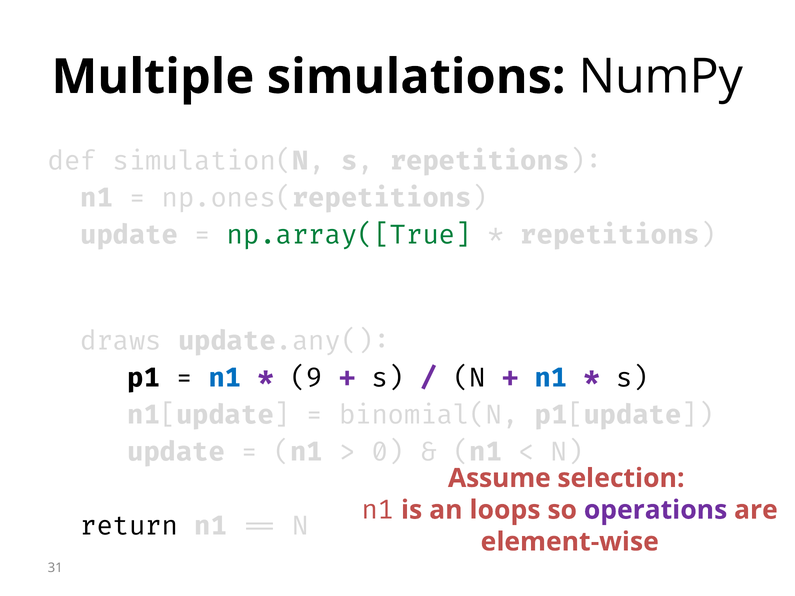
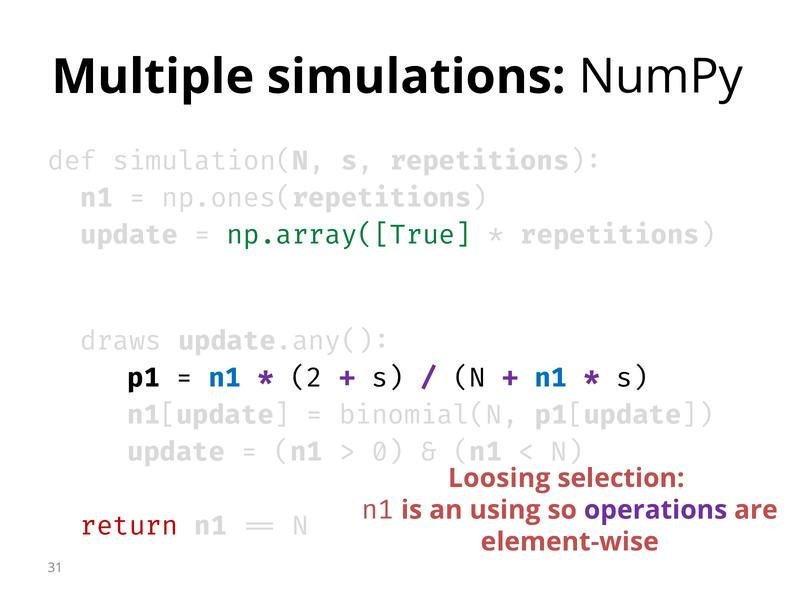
9: 9 -> 2 (306, 378)
Assume: Assume -> Loosing (499, 478)
loops: loops -> using (505, 510)
return colour: black -> red (129, 526)
